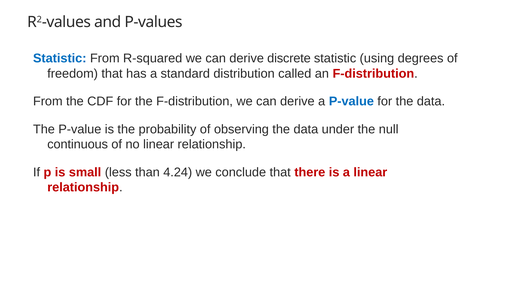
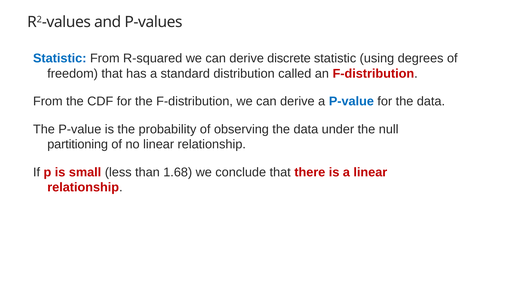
continuous: continuous -> partitioning (78, 145)
4.24: 4.24 -> 1.68 (178, 172)
